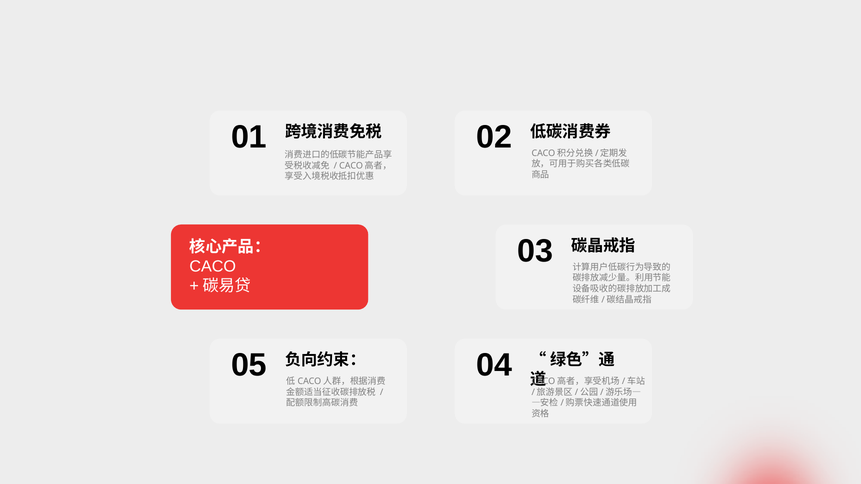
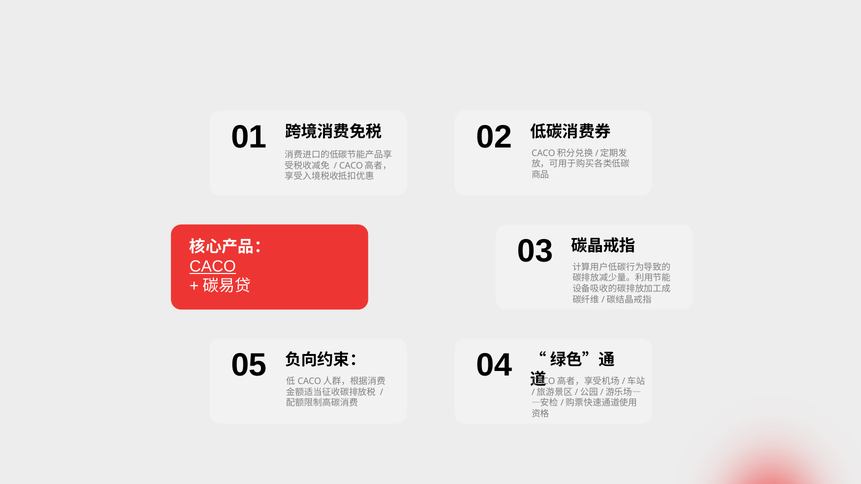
CACO underline: none -> present (213, 267)
